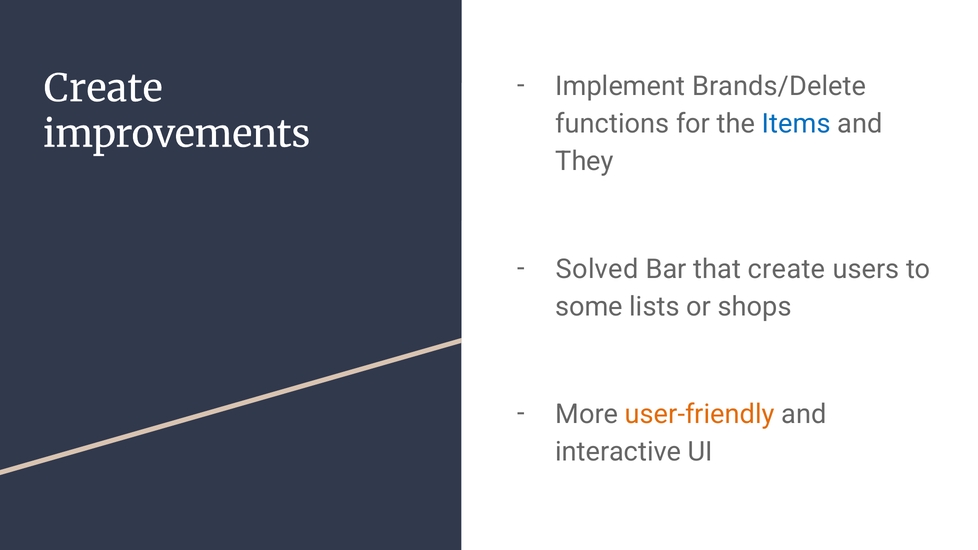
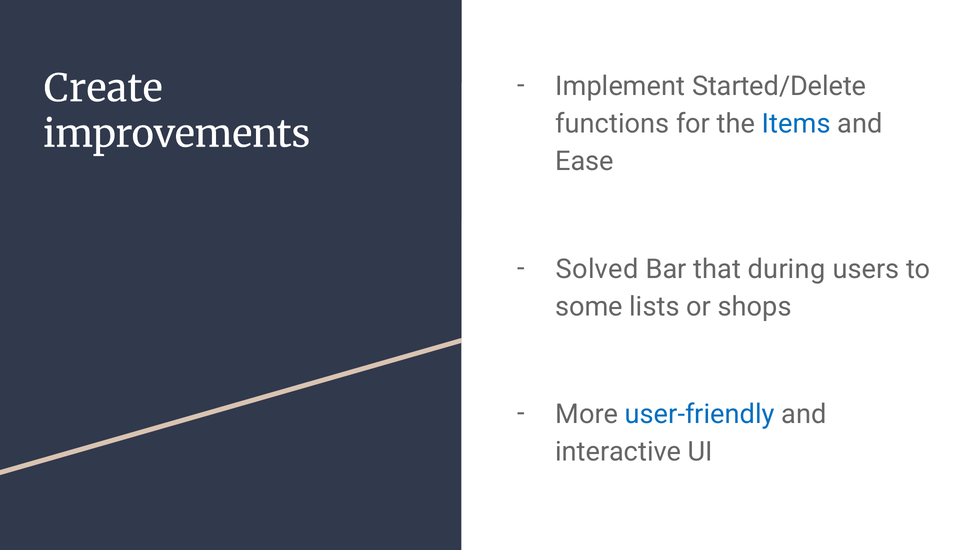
Brands/Delete: Brands/Delete -> Started/Delete (779, 86)
They: They -> Ease (585, 162)
that create: create -> during (787, 269)
user-friendly colour: orange -> blue (700, 414)
